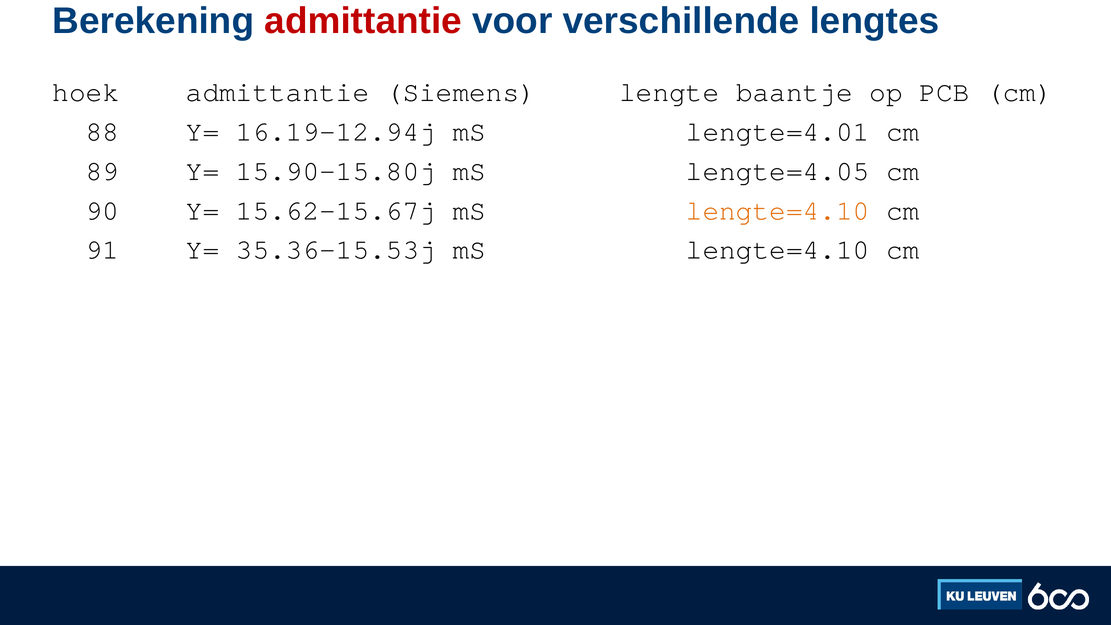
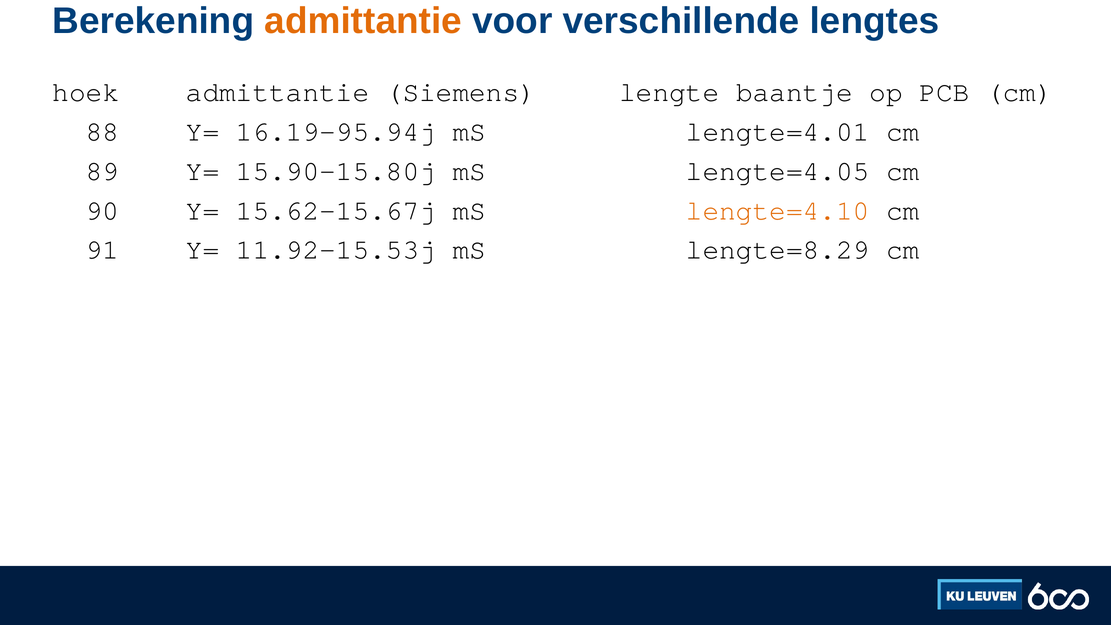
admittantie colour: red -> orange (363, 21)
16.19-12.94j: 16.19-12.94j -> 16.19-95.94j (336, 132)
35.36-15.53j: 35.36-15.53j -> 11.92-15.53j (336, 250)
lengte=4.10: lengte=4.10 -> lengte=8.29 (778, 250)
